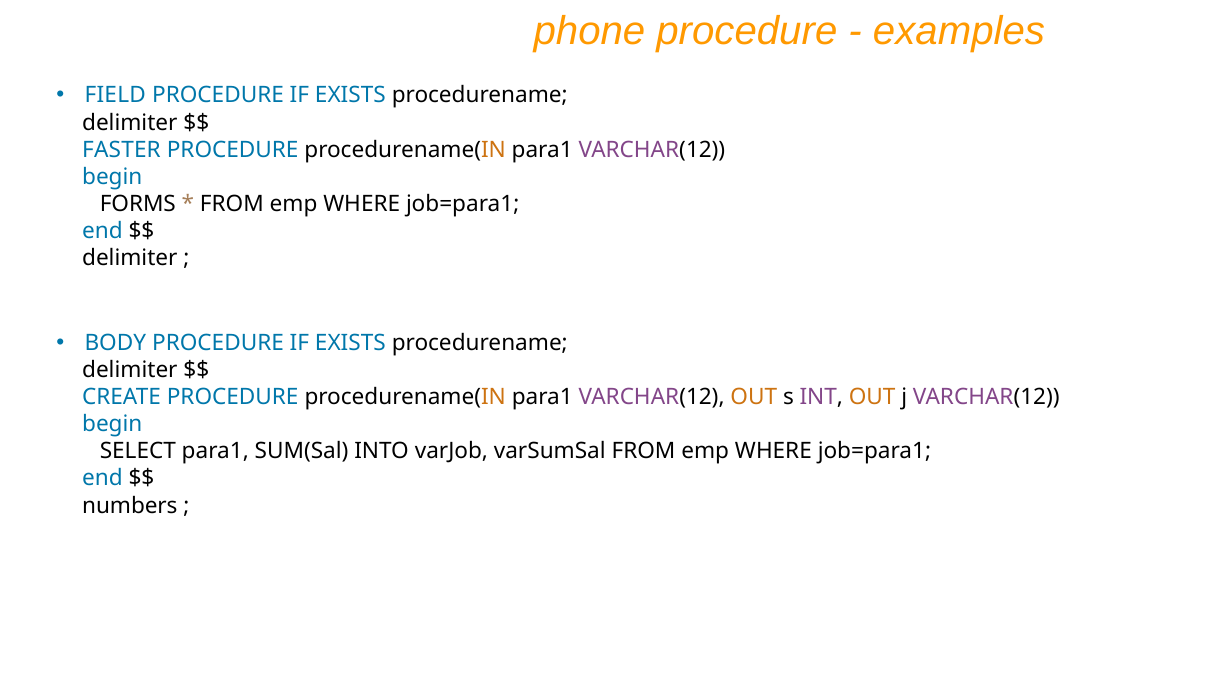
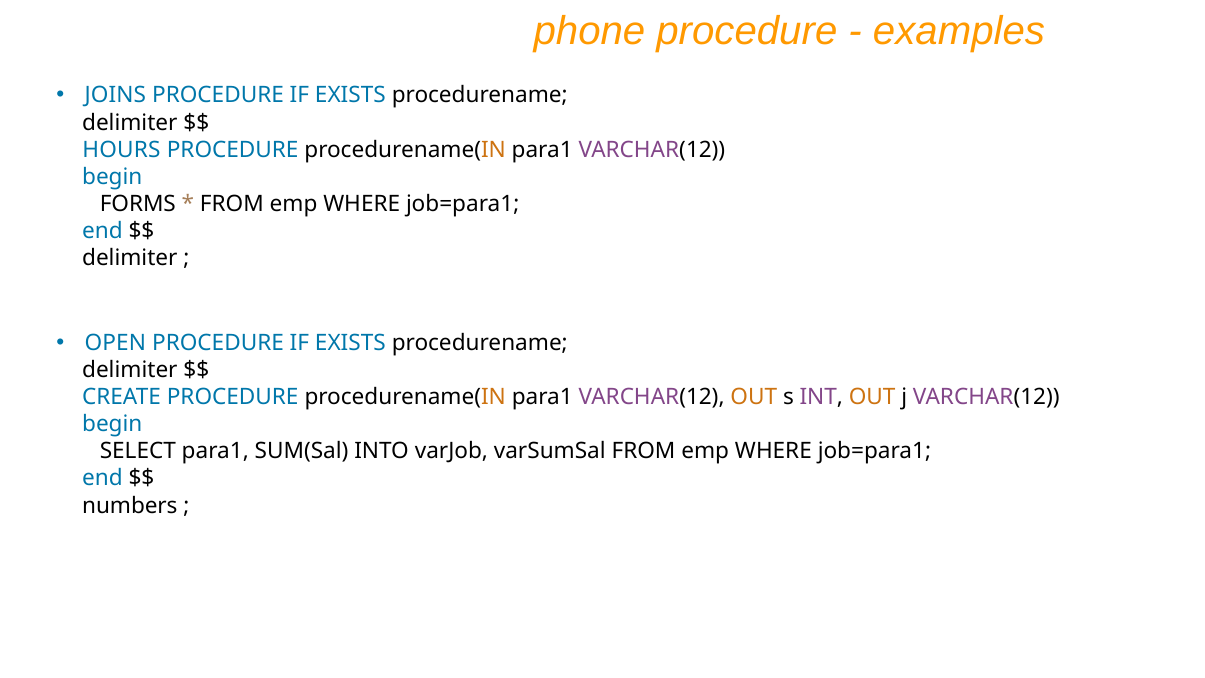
FIELD: FIELD -> JOINS (115, 95)
FASTER: FASTER -> HOURS (121, 150)
BODY: BODY -> OPEN (115, 343)
